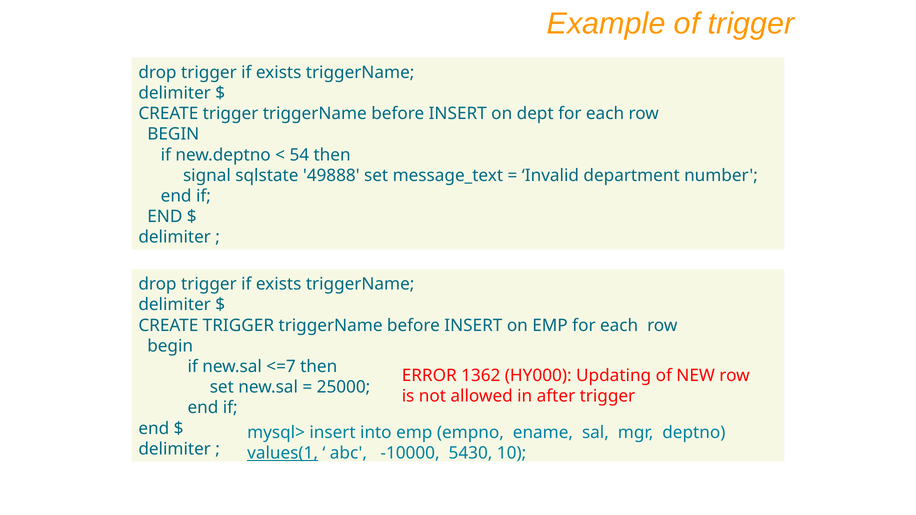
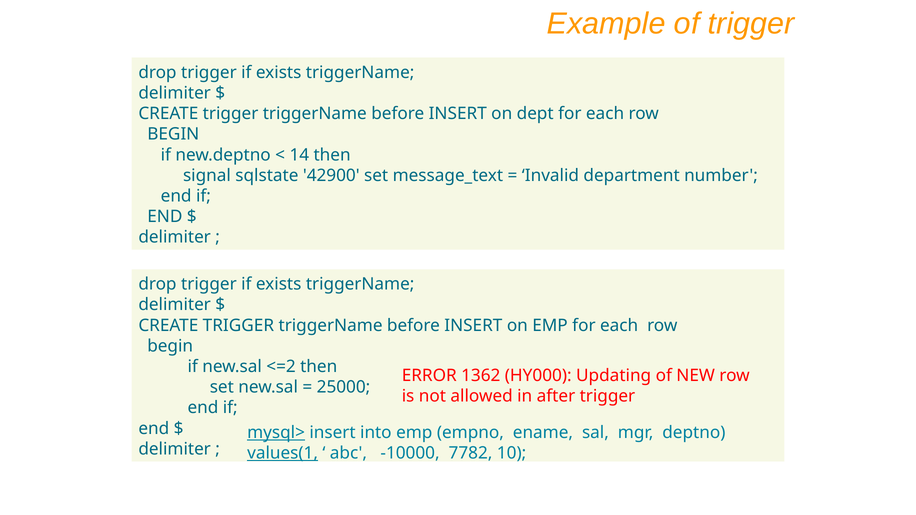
54: 54 -> 14 (299, 155)
49888: 49888 -> 42900 (331, 176)
<=7: <=7 -> <=2 (281, 367)
mysql> underline: none -> present (276, 433)
5430: 5430 -> 7782 (471, 453)
